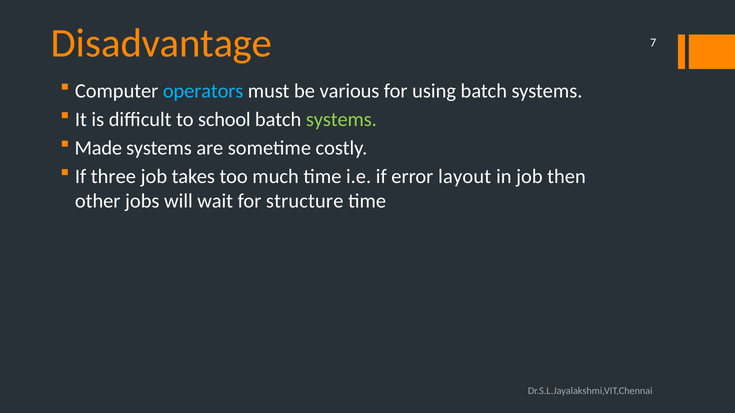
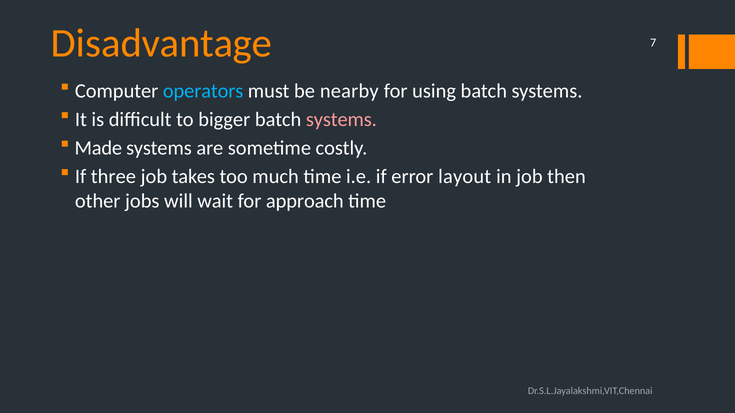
various: various -> nearby (349, 91)
school: school -> bigger (224, 120)
systems colour: light green -> pink (341, 120)
structure: structure -> approach (305, 201)
